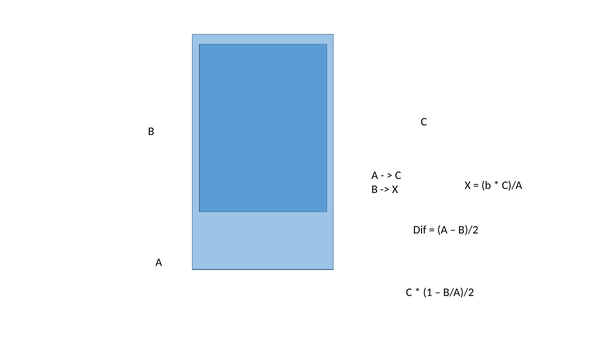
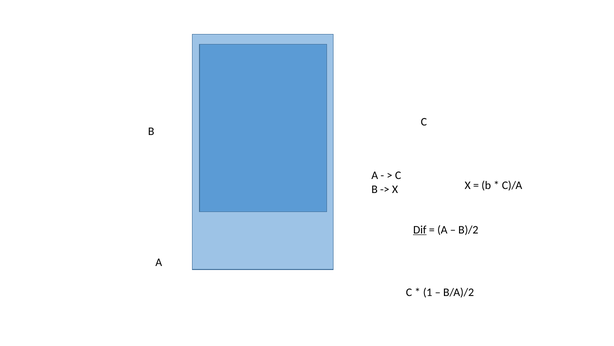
Dif underline: none -> present (420, 229)
